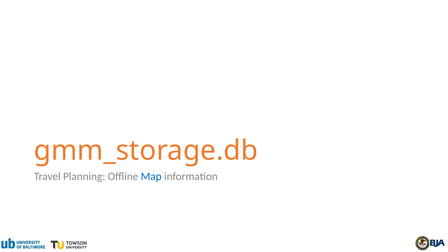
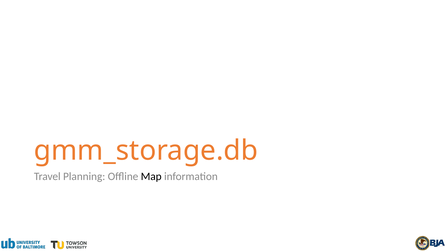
Map colour: blue -> black (151, 176)
